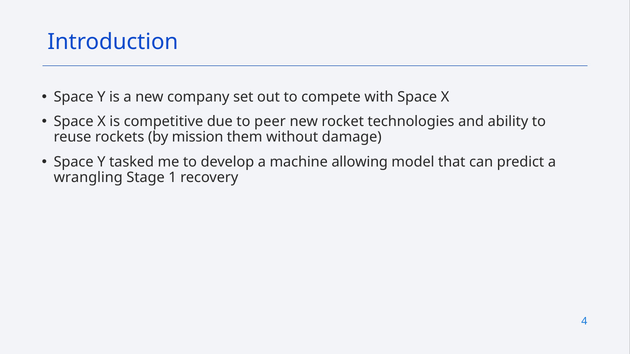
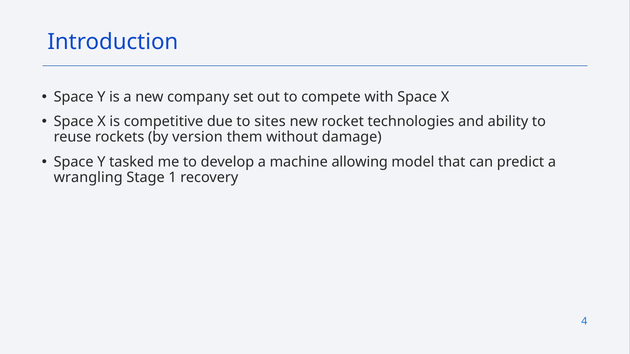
peer: peer -> sites (270, 122)
mission: mission -> version (197, 137)
